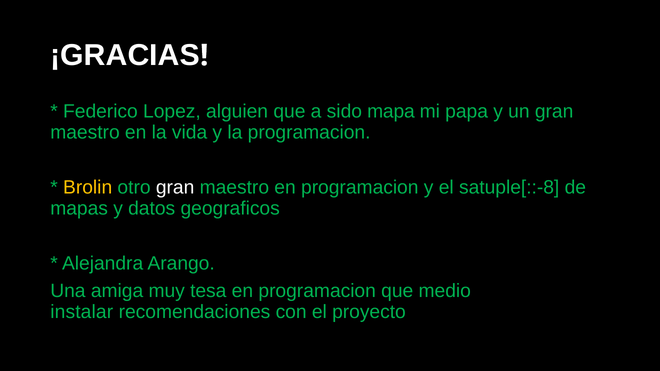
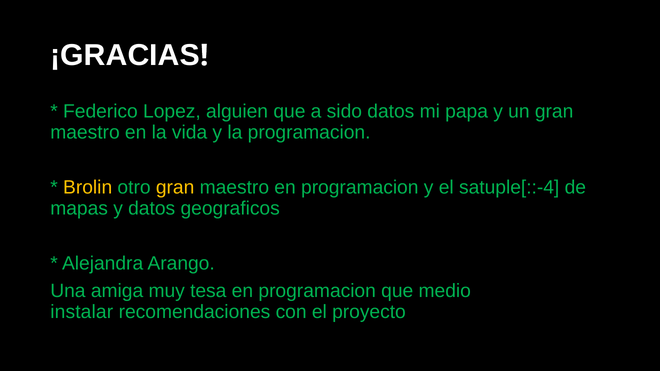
sido mapa: mapa -> datos (391, 112)
gran colour: white -> yellow (175, 188)
satuple[::-8: satuple[::-8 -> satuple[::-4 (509, 188)
